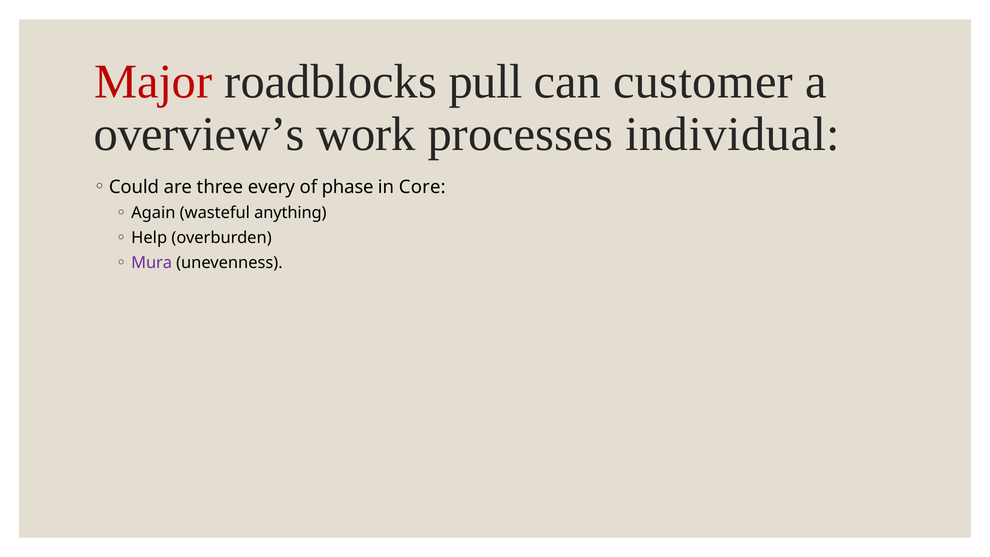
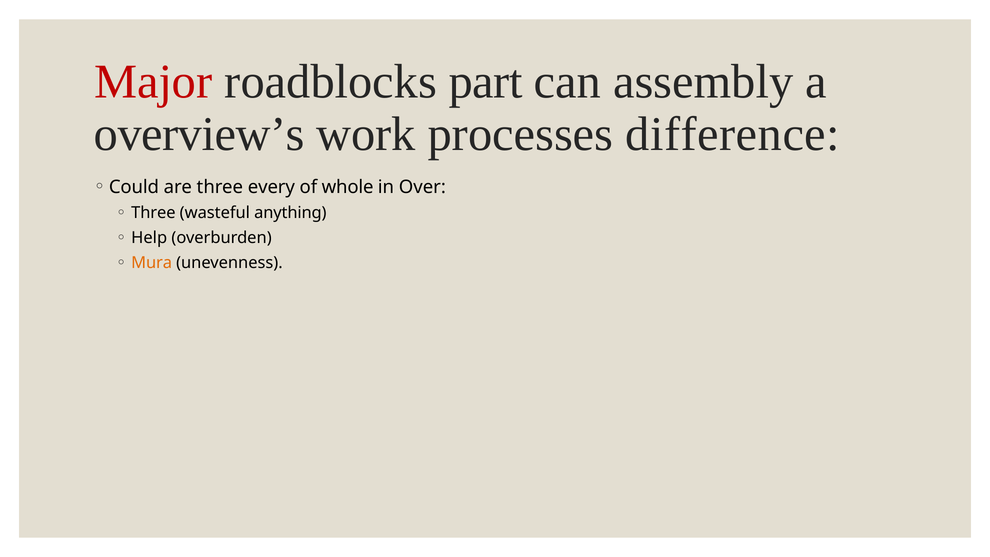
pull: pull -> part (486, 82)
customer: customer -> assembly (703, 82)
individual: individual -> difference (733, 134)
phase: phase -> whole (348, 187)
Core: Core -> Over (422, 187)
Again: Again -> Three (153, 213)
Mura colour: purple -> orange (152, 263)
